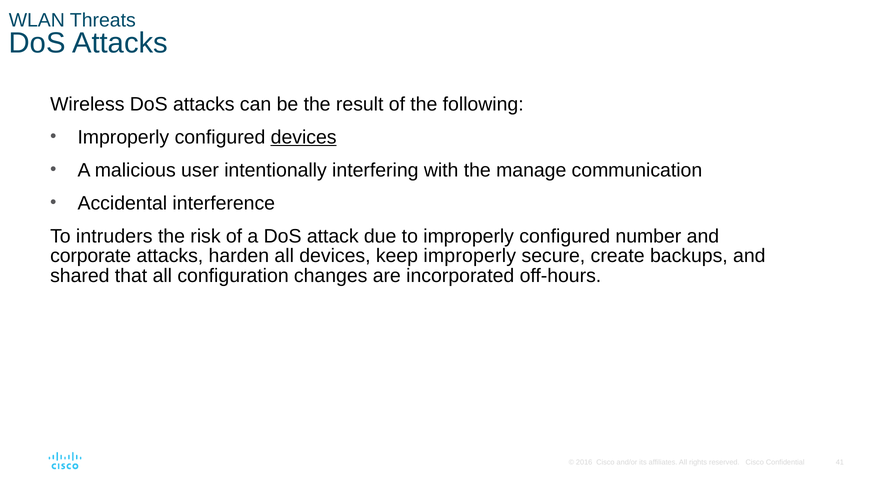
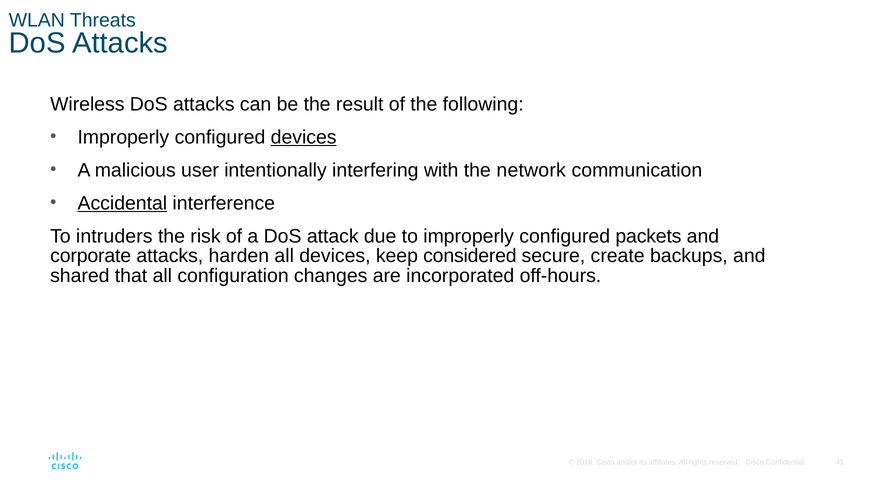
manage: manage -> network (531, 170)
Accidental underline: none -> present (122, 203)
number: number -> packets (648, 236)
keep improperly: improperly -> considered (470, 256)
